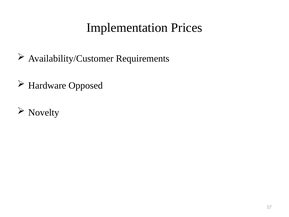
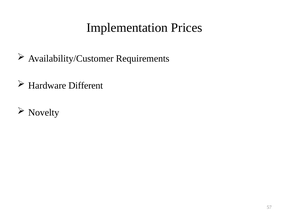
Opposed: Opposed -> Different (86, 85)
